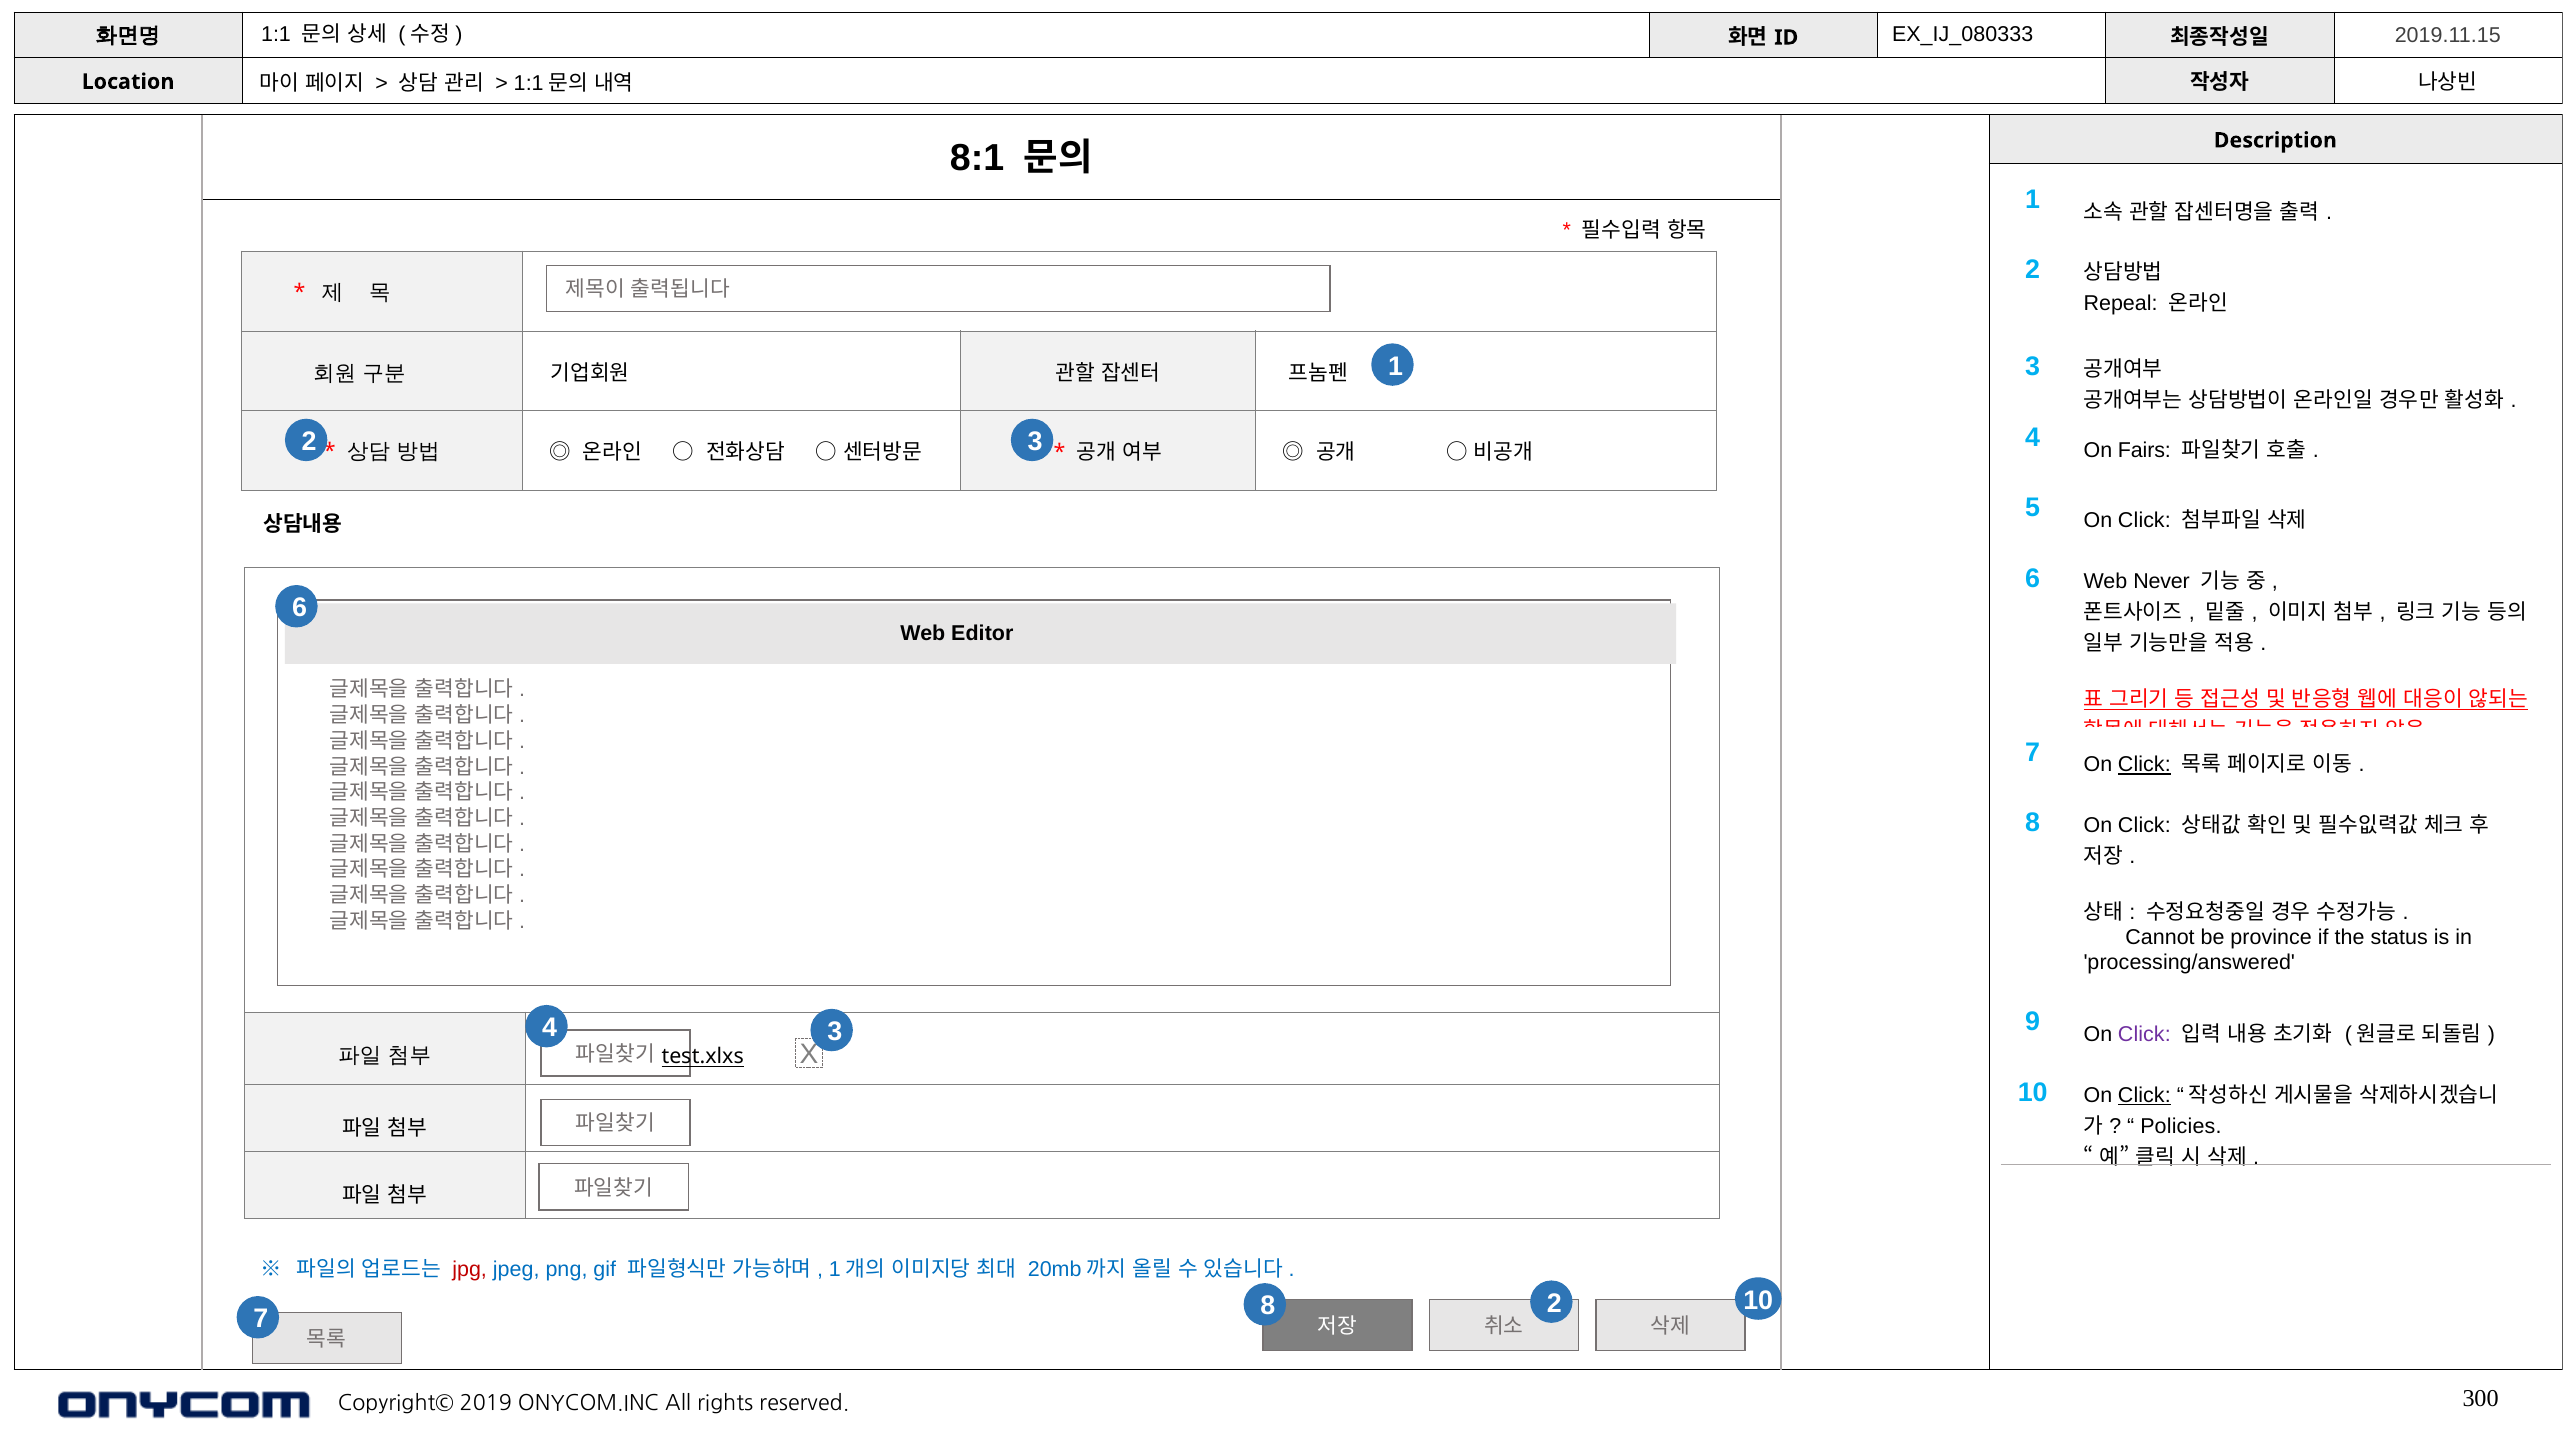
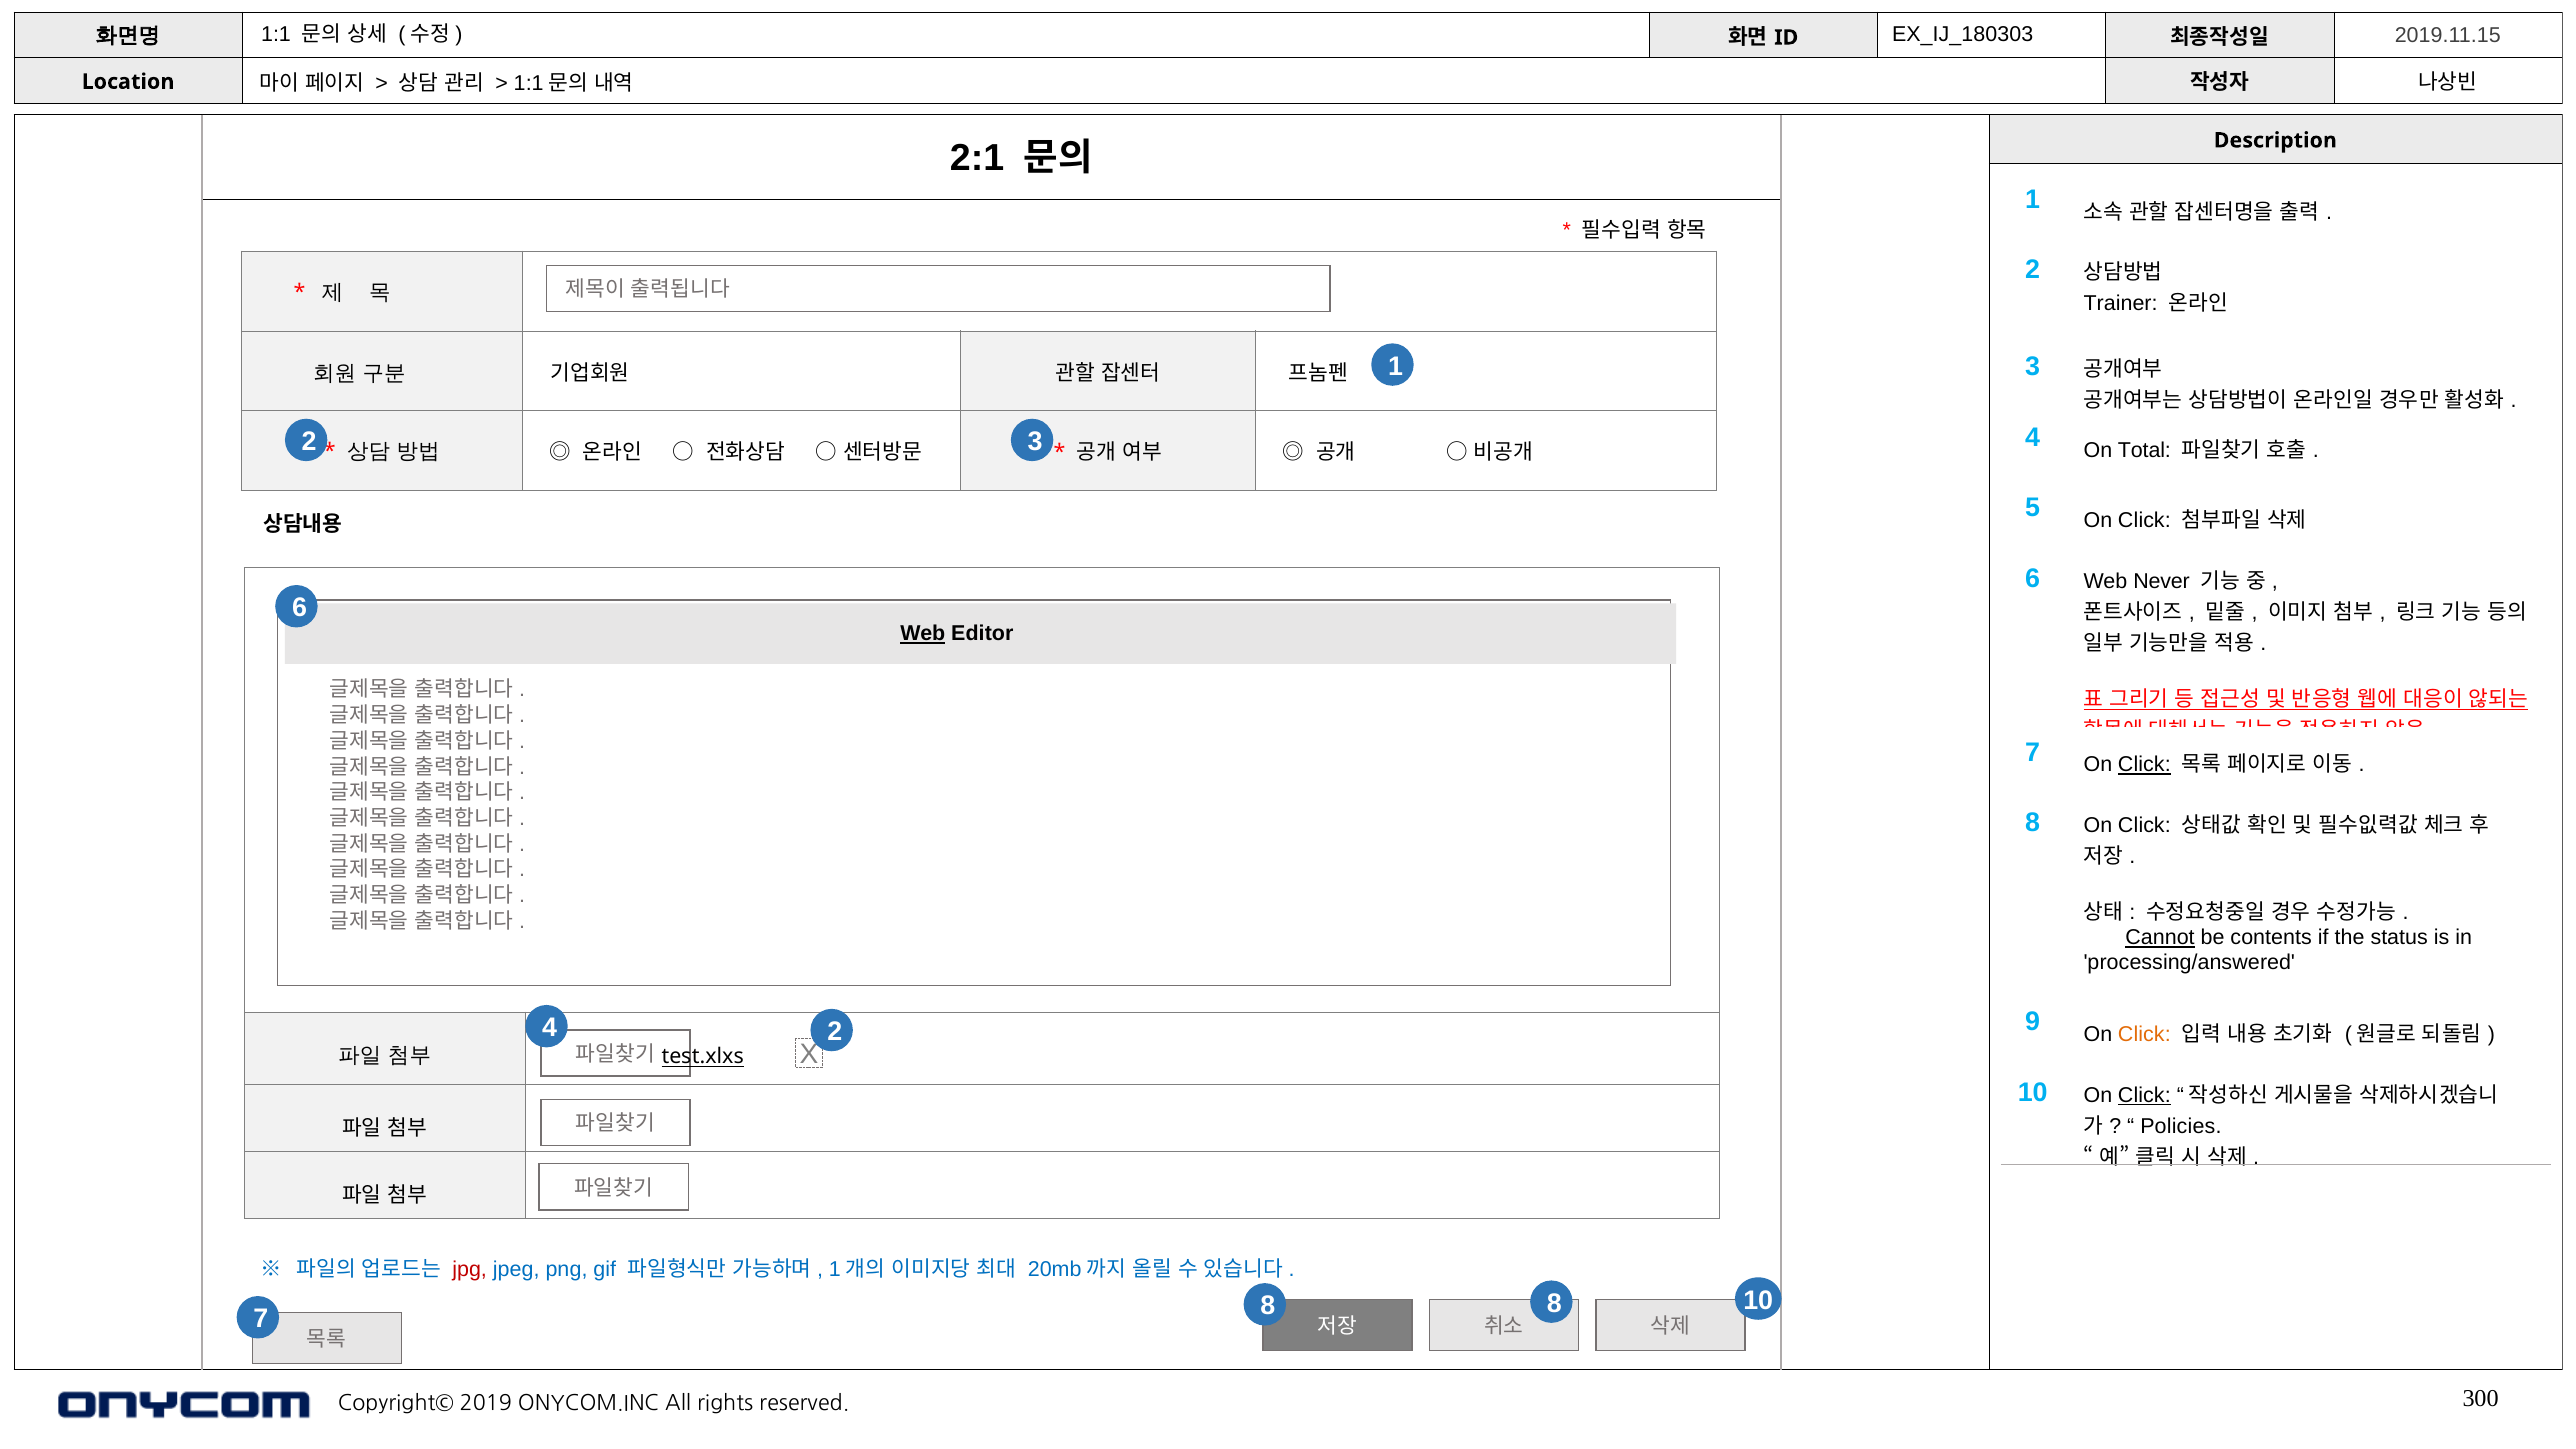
EX_IJ_080333: EX_IJ_080333 -> EX_IJ_180303 (1963, 35)
8:1: 8:1 -> 2:1 (977, 158)
Repeal: Repeal -> Trainer (2121, 304)
Fairs: Fairs -> Total (2144, 450)
Web underline: none -> present (923, 634)
Cannot underline: none -> present (2160, 938)
province: province -> contents (2271, 938)
Click colour: purple -> orange (2144, 1035)
4 3: 3 -> 2 (835, 1032)
8 2: 2 -> 8 (1554, 1303)
